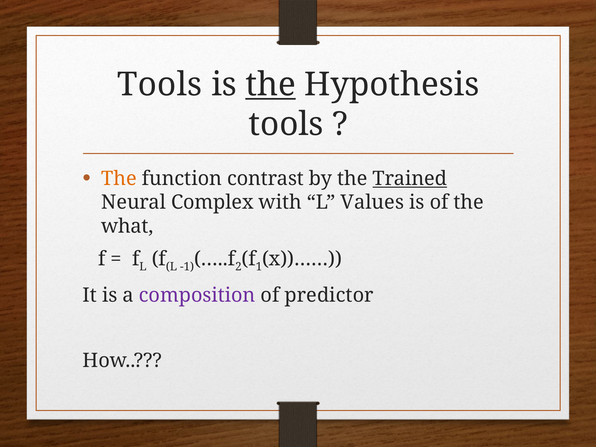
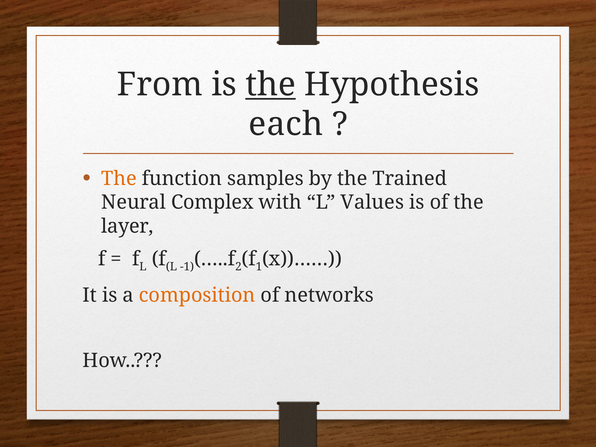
Tools: Tools -> From (160, 85)
tools: tools -> each (286, 124)
contrast: contrast -> samples (265, 179)
Trained underline: present -> none (410, 179)
what: what -> layer (127, 226)
composition colour: purple -> orange (197, 295)
predictor: predictor -> networks (329, 295)
